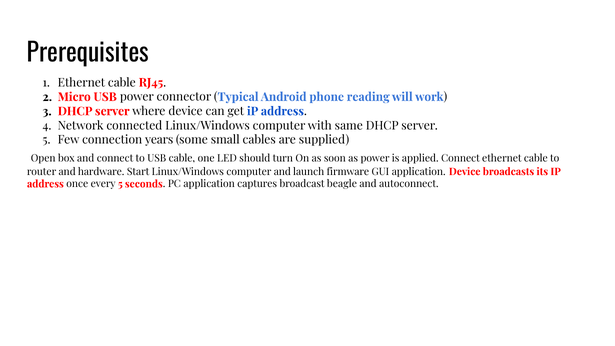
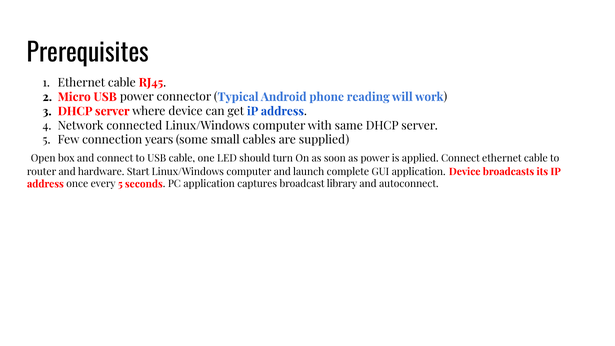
firmware: firmware -> complete (348, 172)
beagle: beagle -> library (342, 184)
